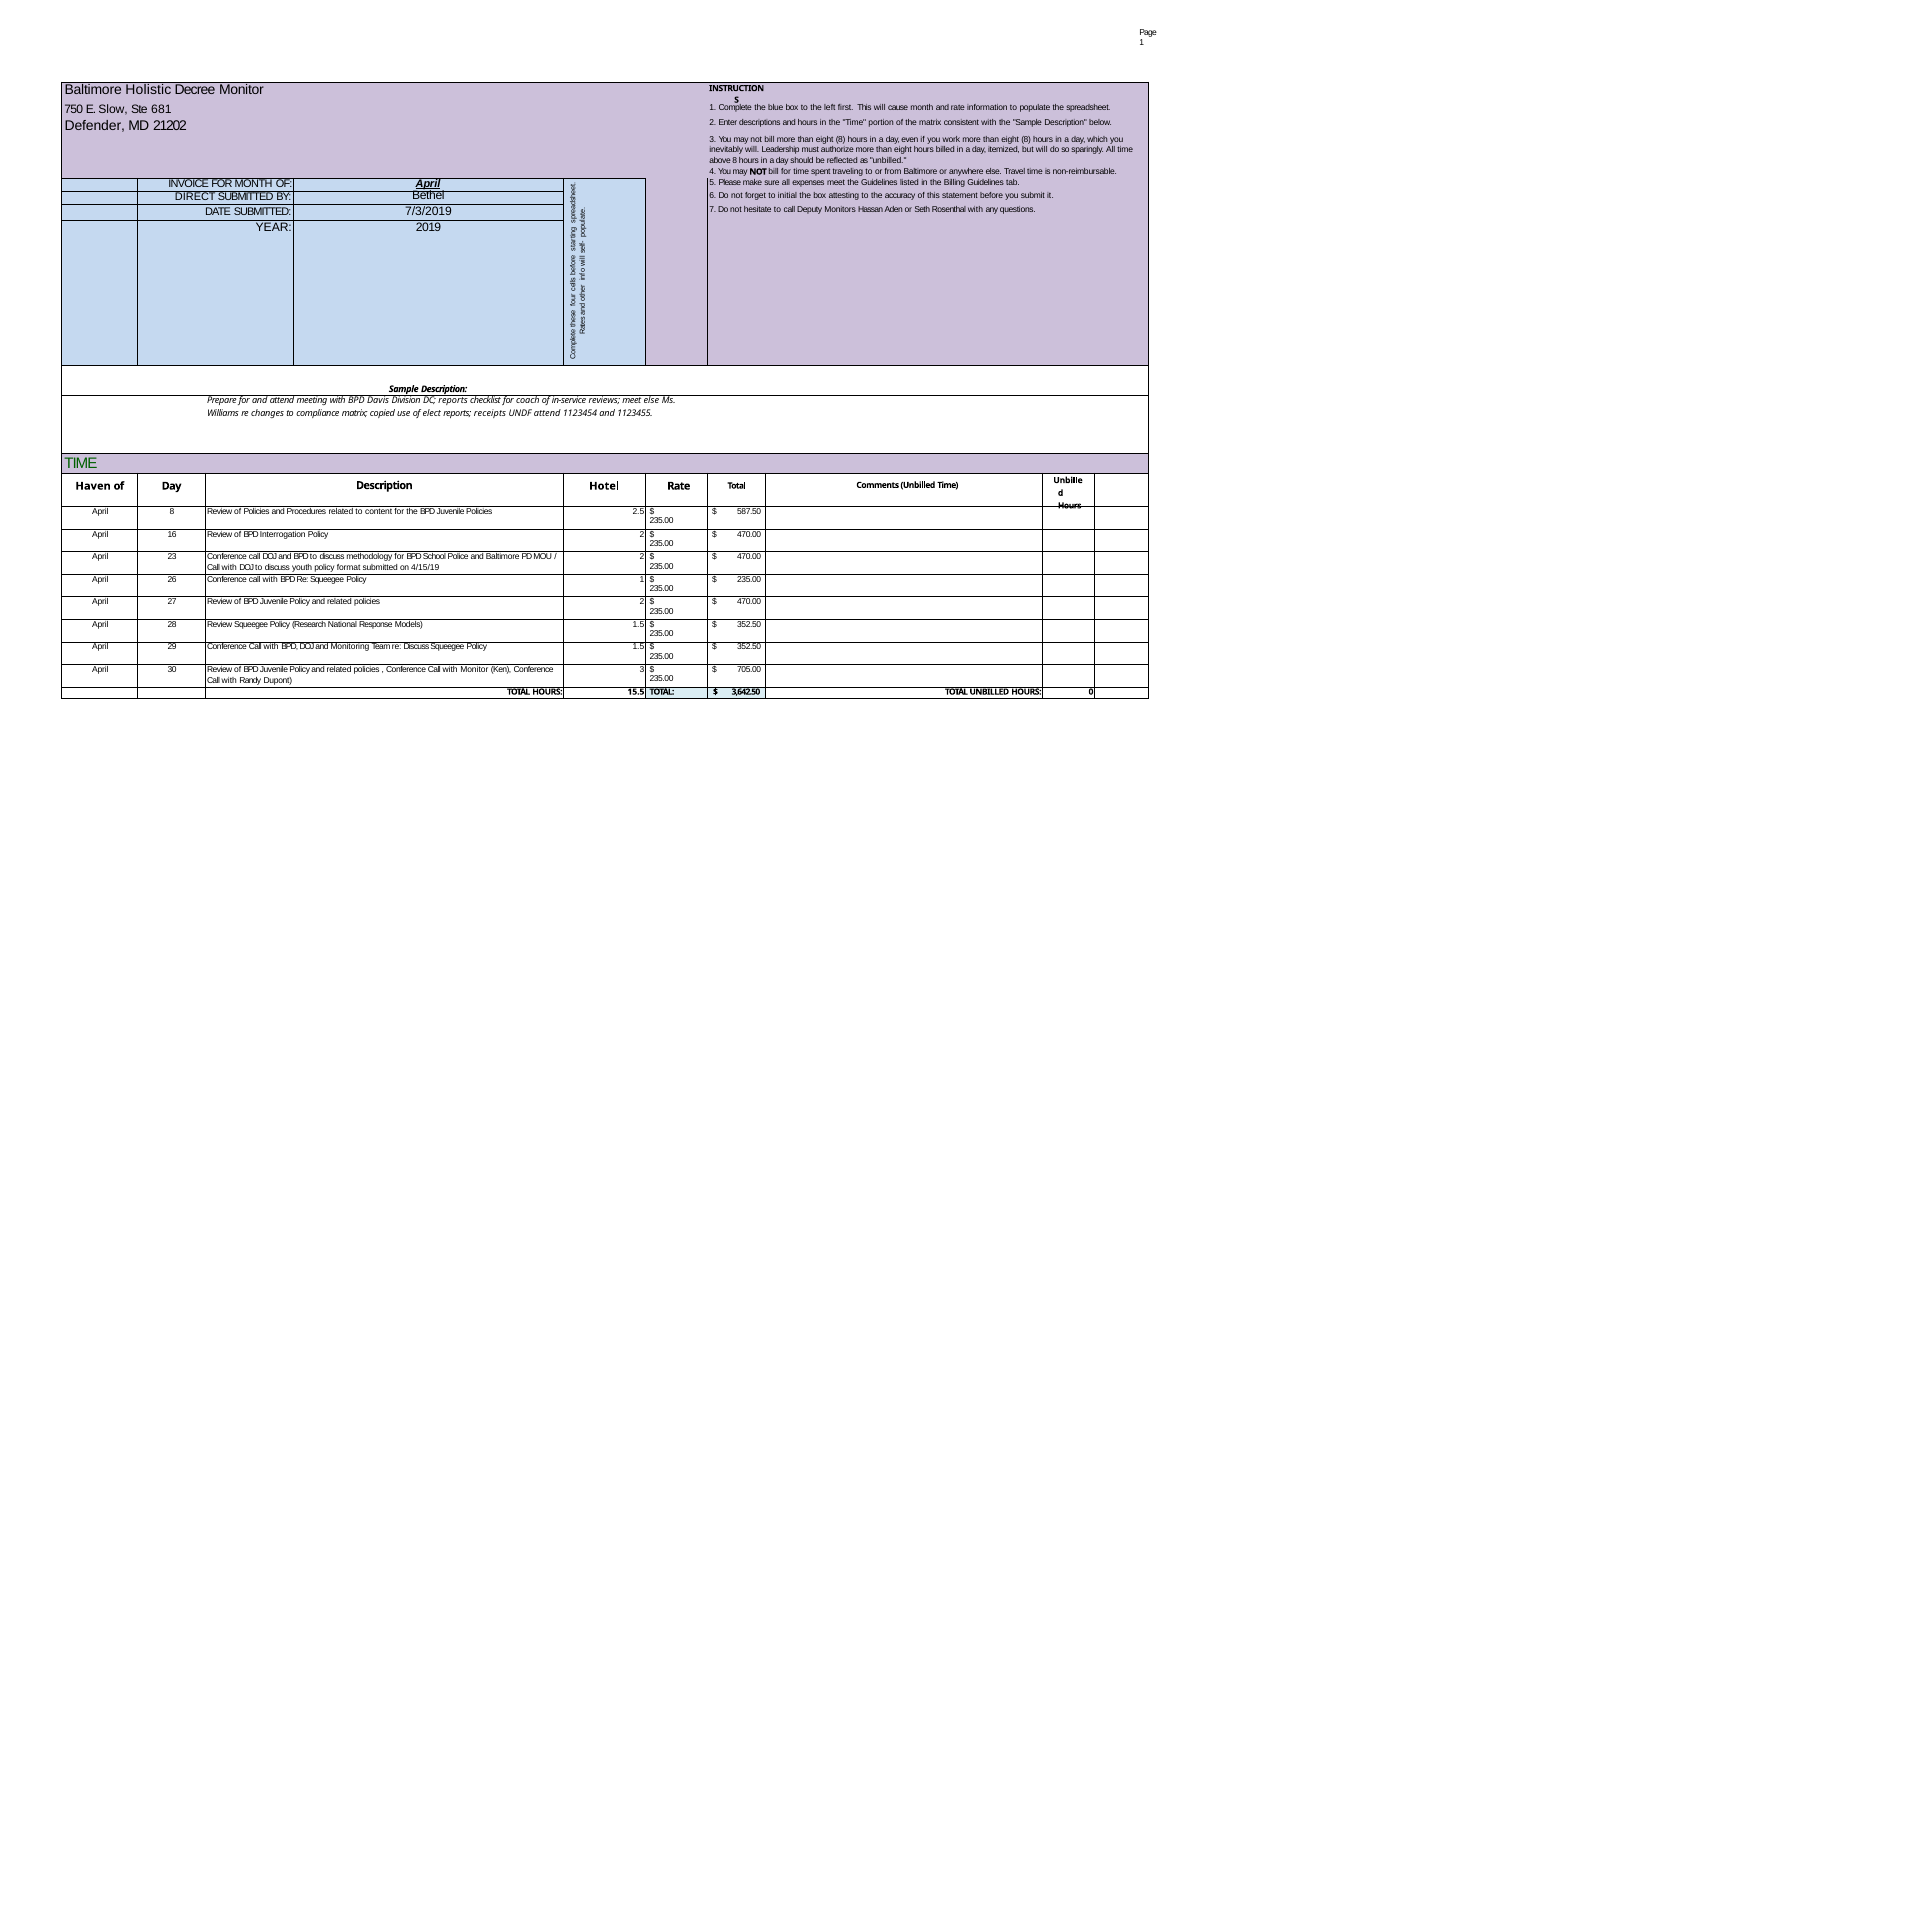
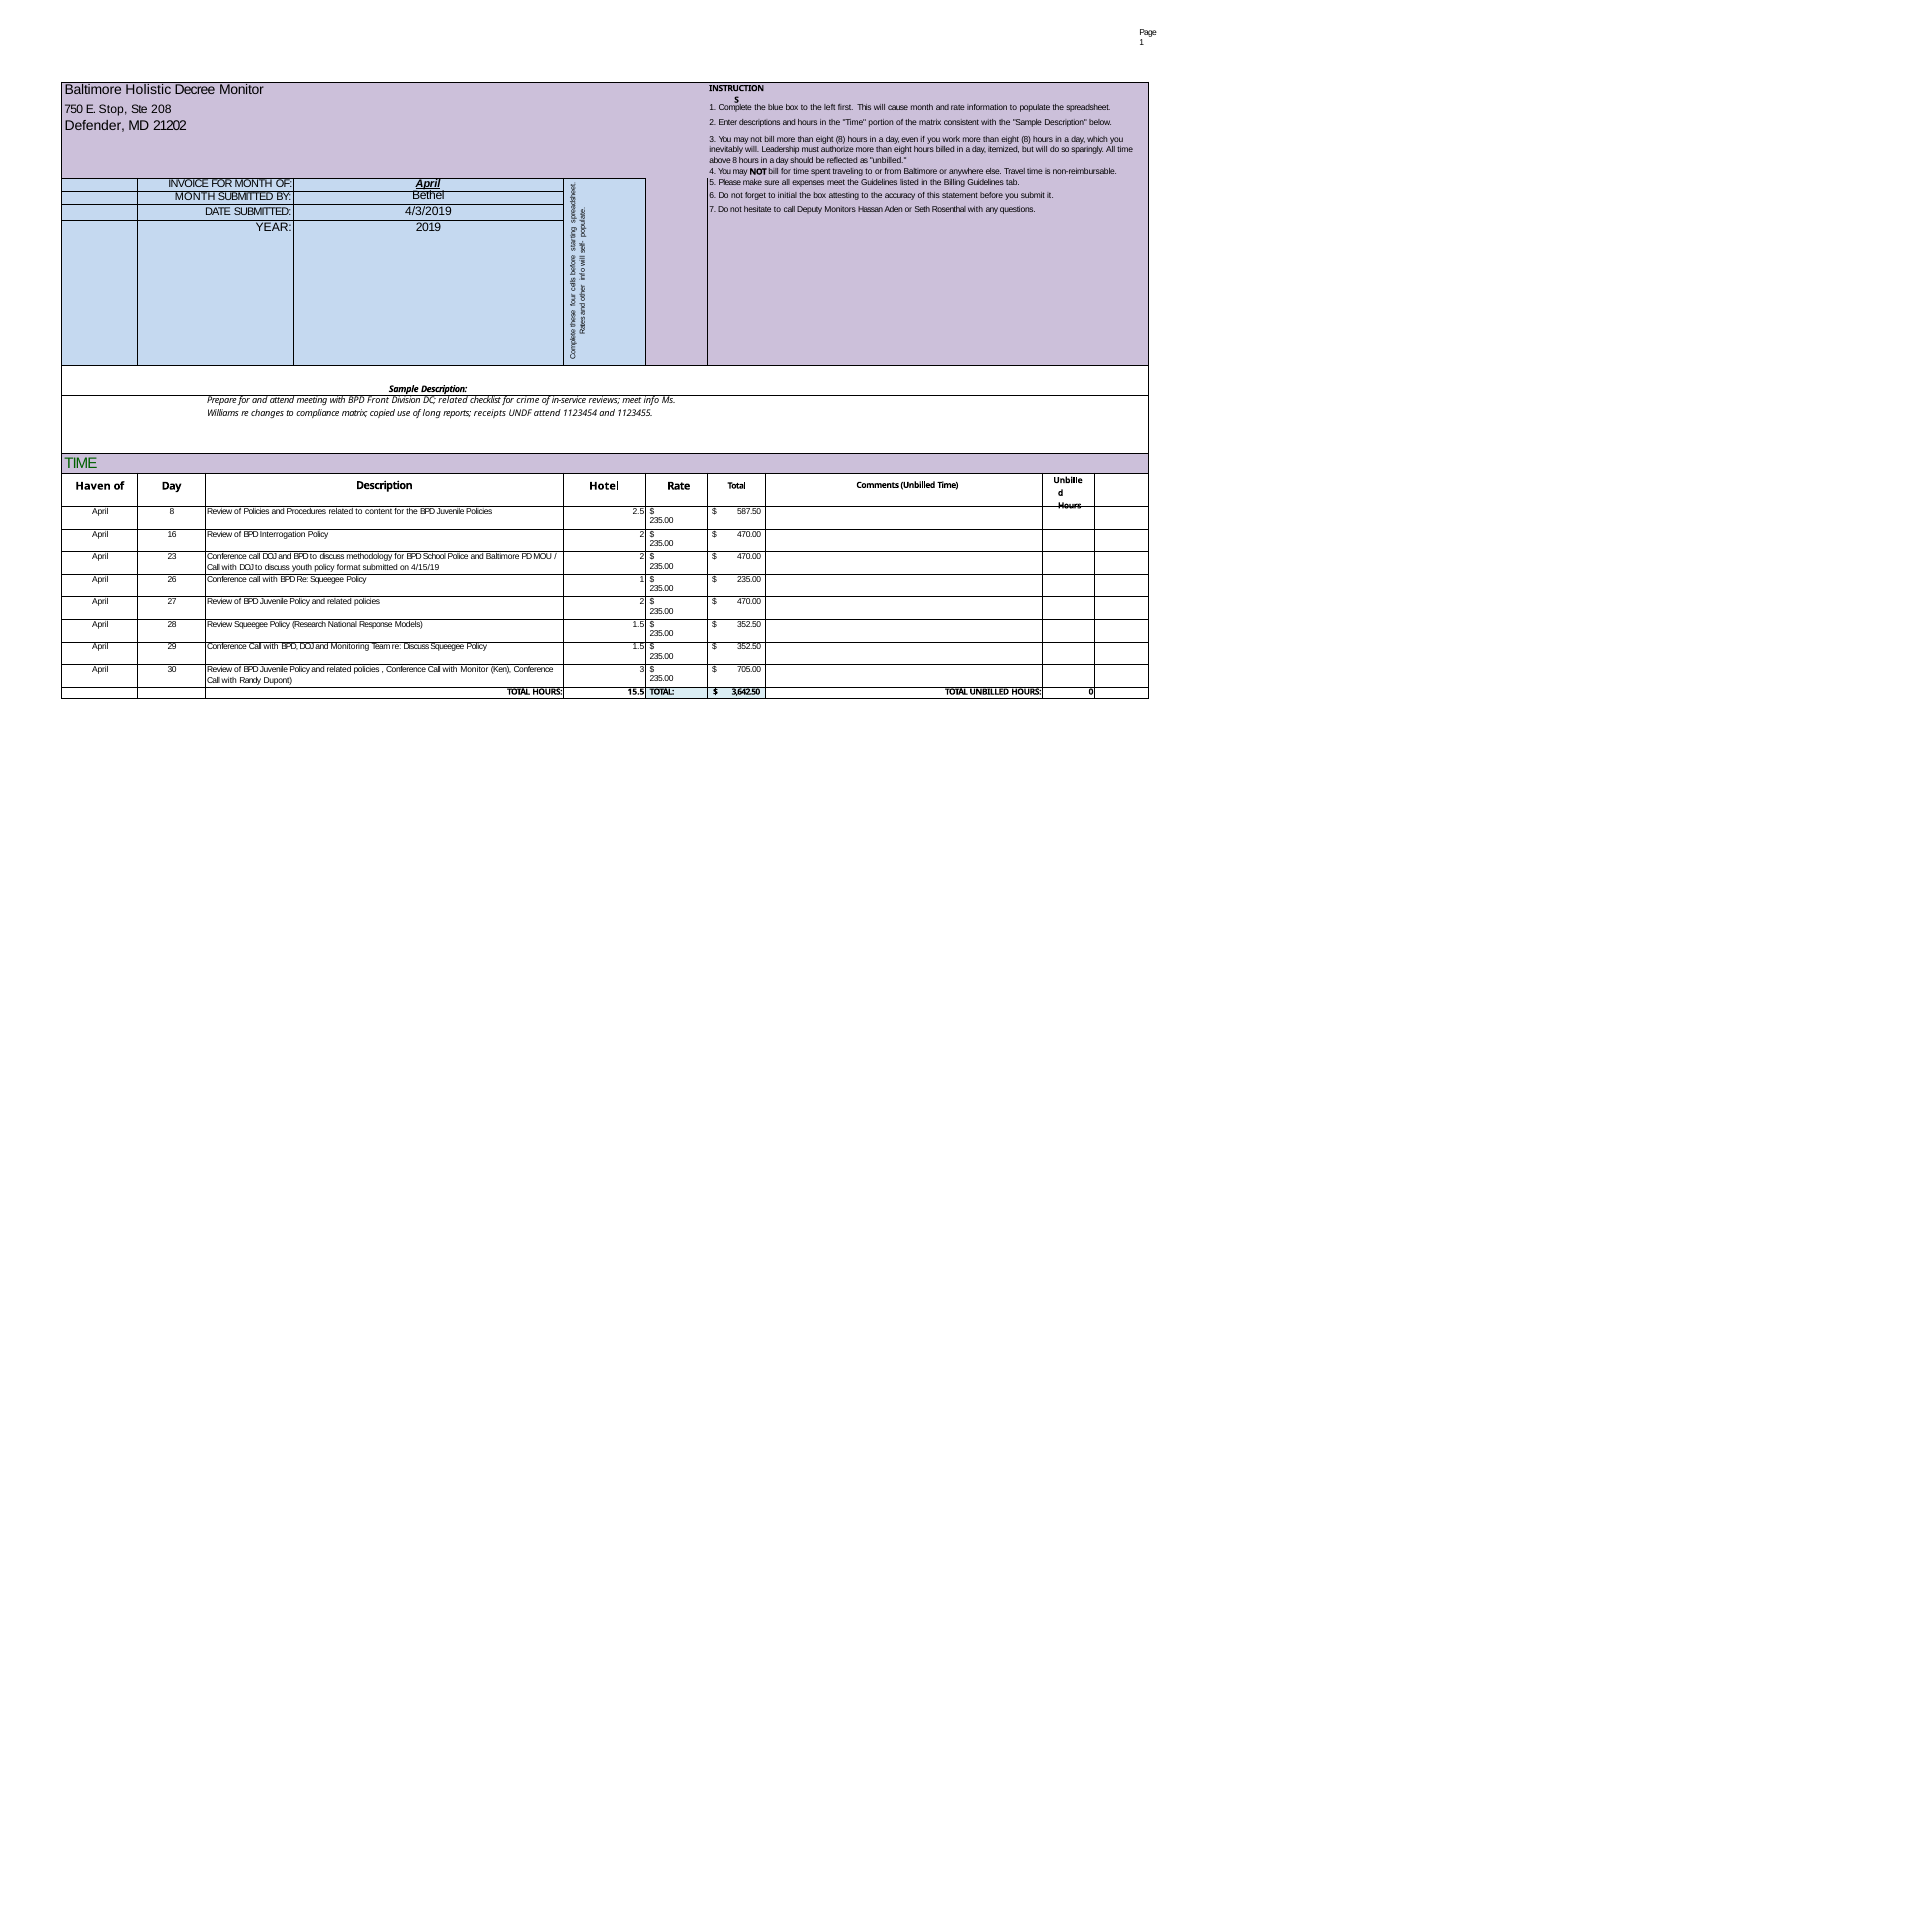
Slow: Slow -> Stop (113, 110)
681: 681 -> 208 (161, 110)
DIRECT: DIRECT -> MONTH (195, 197)
7/3/2019: 7/3/2019 -> 4/3/2019 (429, 212)
Davis: Davis -> Front (378, 400)
DC reports: reports -> related (453, 400)
coach: coach -> crime (528, 400)
meet else: else -> info (651, 400)
elect: elect -> long (432, 414)
